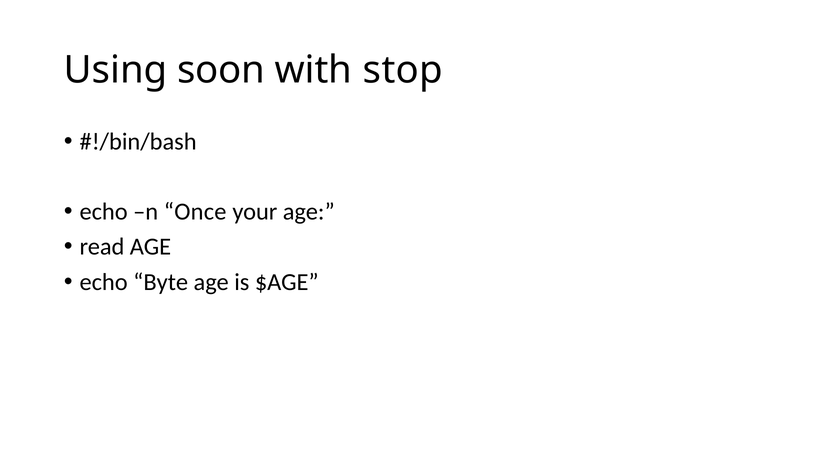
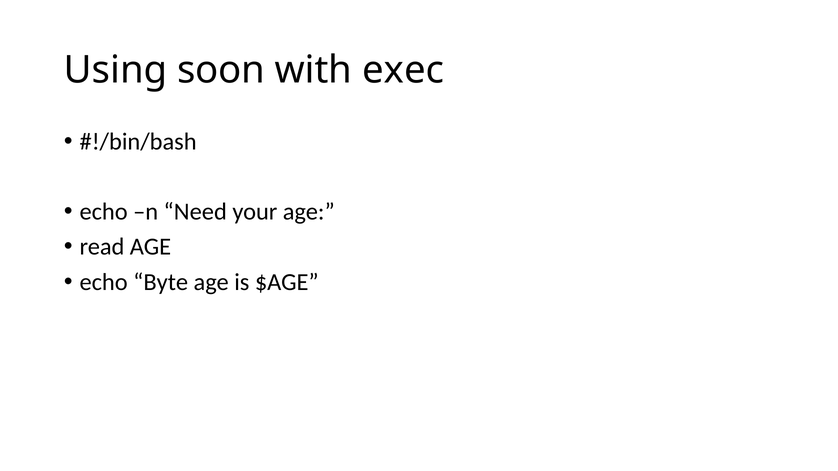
stop: stop -> exec (403, 70)
Once: Once -> Need (195, 212)
